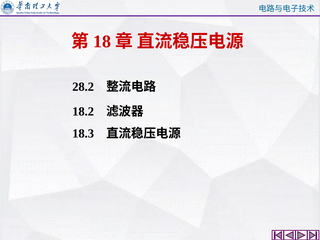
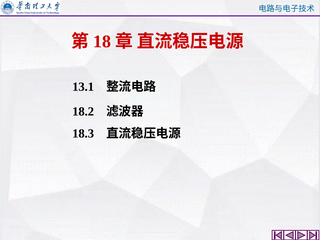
28.2: 28.2 -> 13.1 (83, 87)
